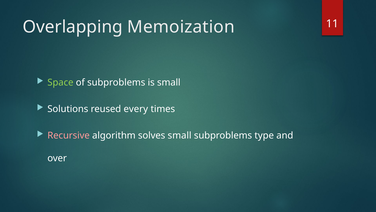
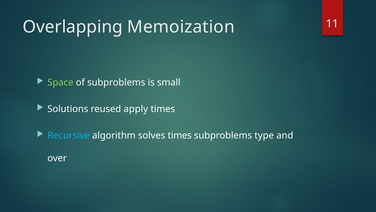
every: every -> apply (136, 109)
Recursive colour: pink -> light blue (69, 135)
solves small: small -> times (180, 135)
